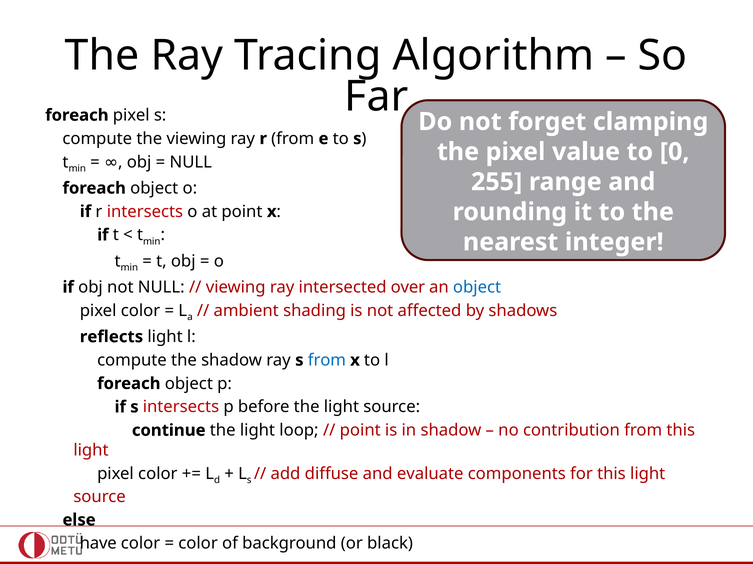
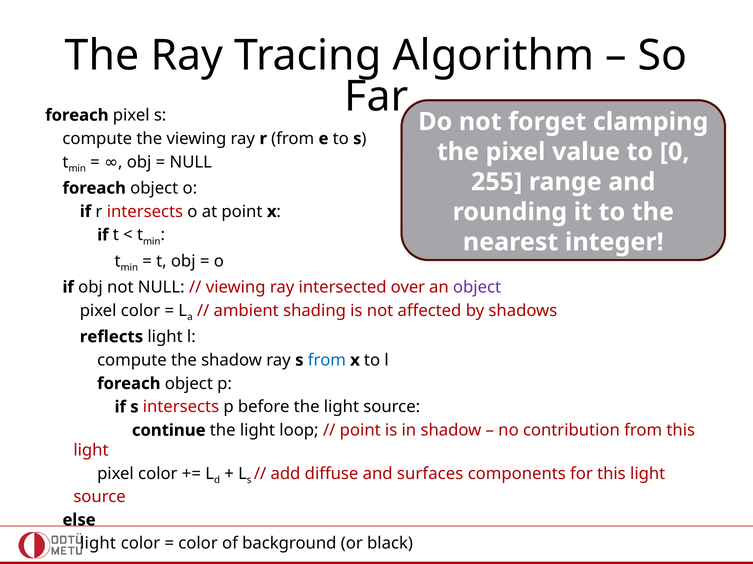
object colour: blue -> purple (477, 288)
evaluate: evaluate -> surfaces (430, 474)
have: have -> light (98, 544)
